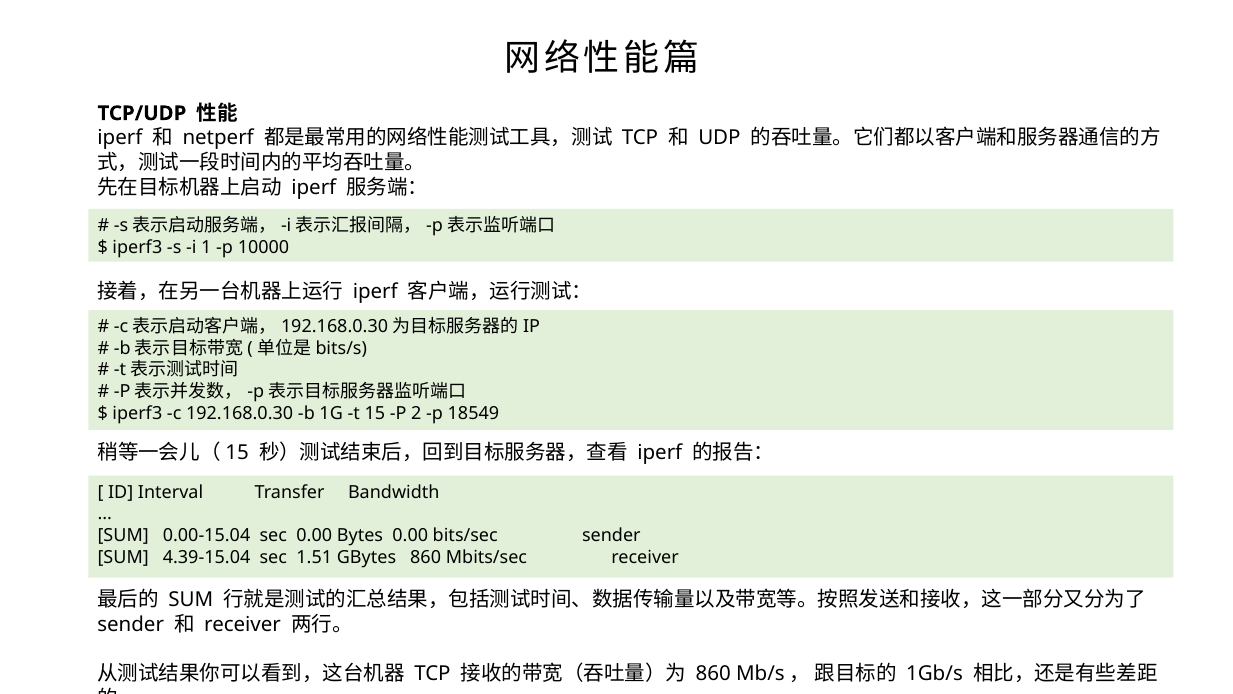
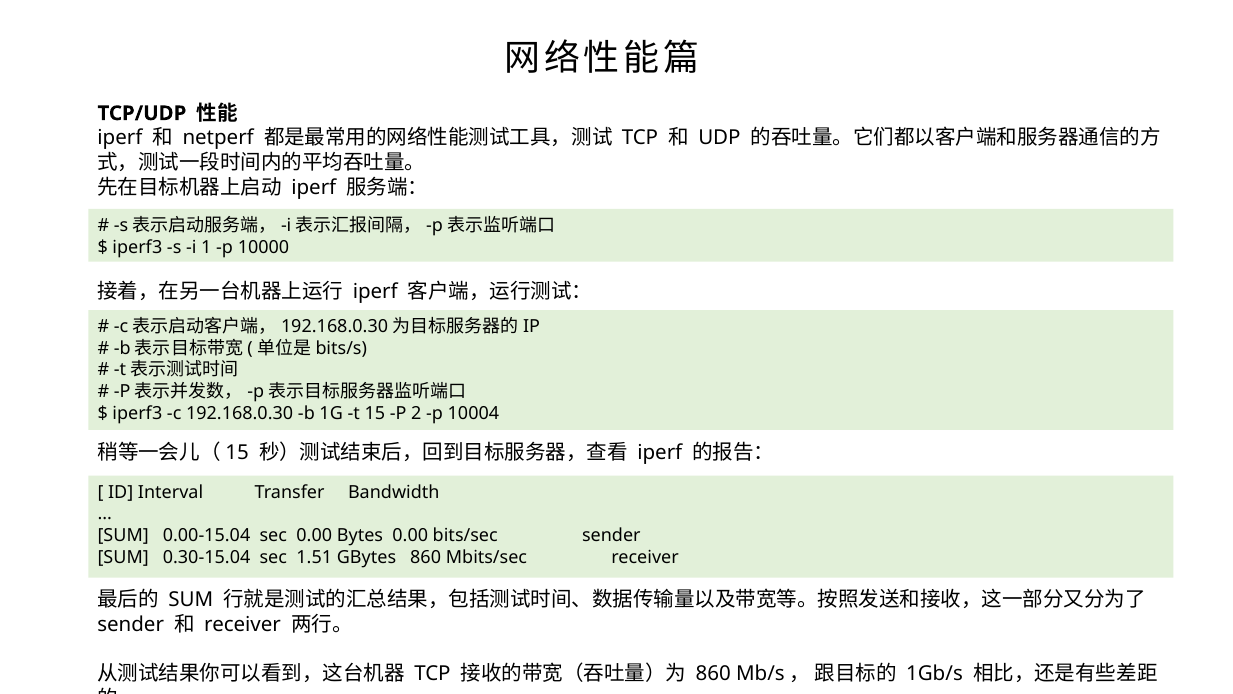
18549: 18549 -> 10004 (473, 413)
4.39-15.04: 4.39-15.04 -> 0.30-15.04 (207, 557)
